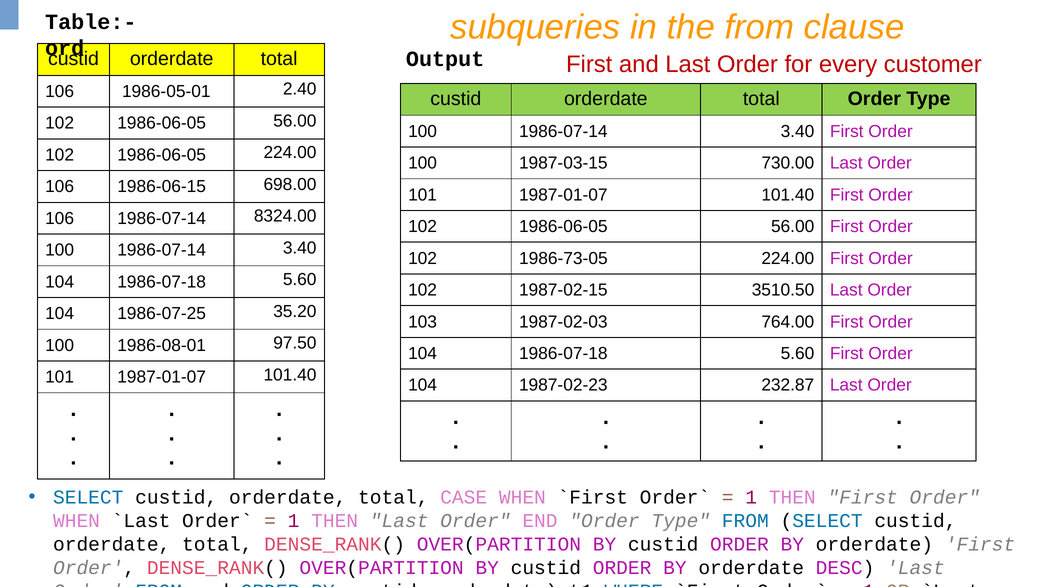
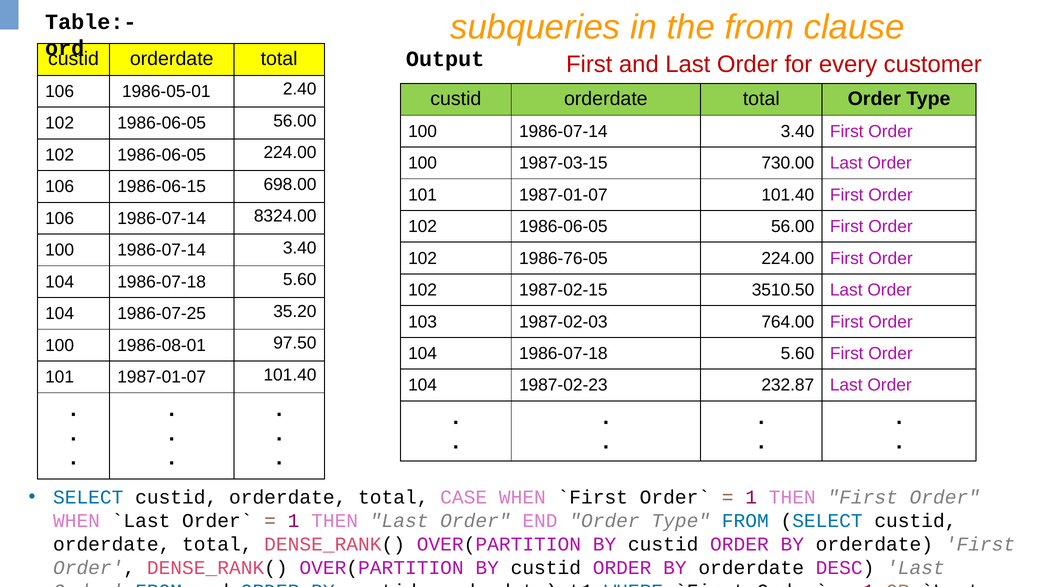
1986-73-05: 1986-73-05 -> 1986-76-05 (563, 258)
